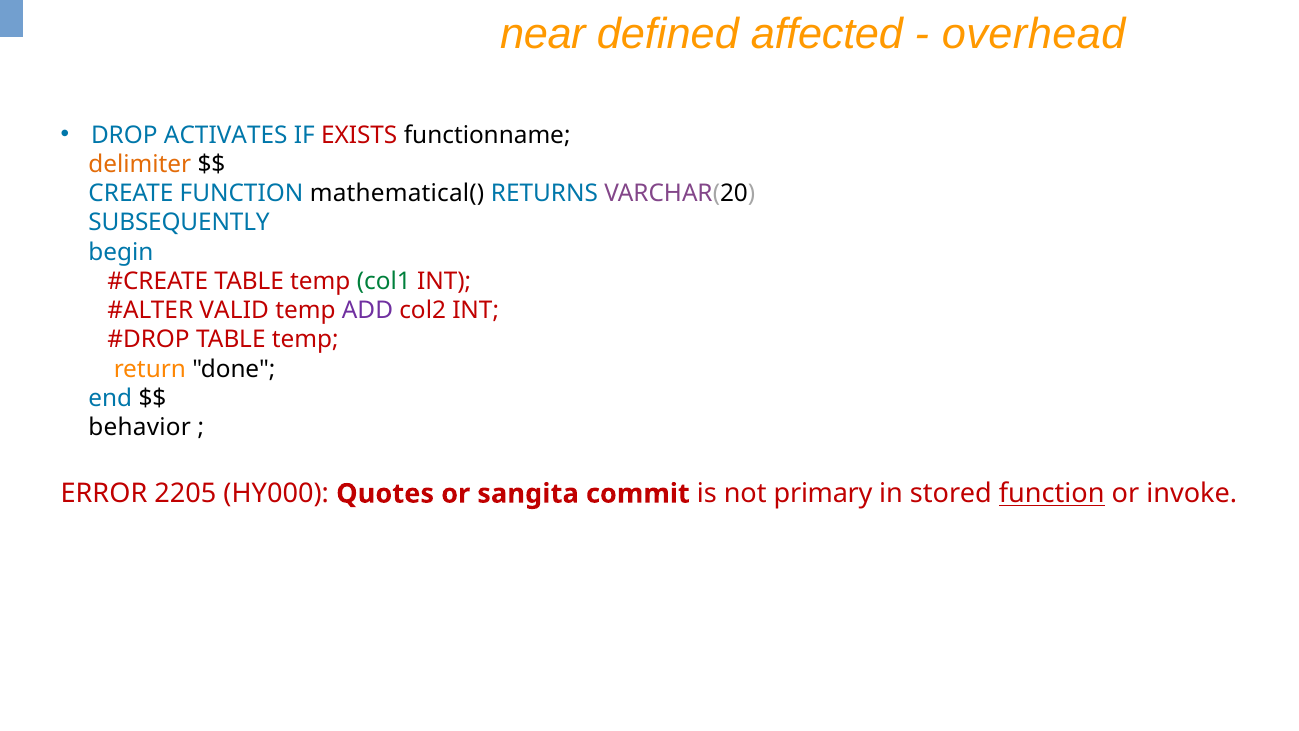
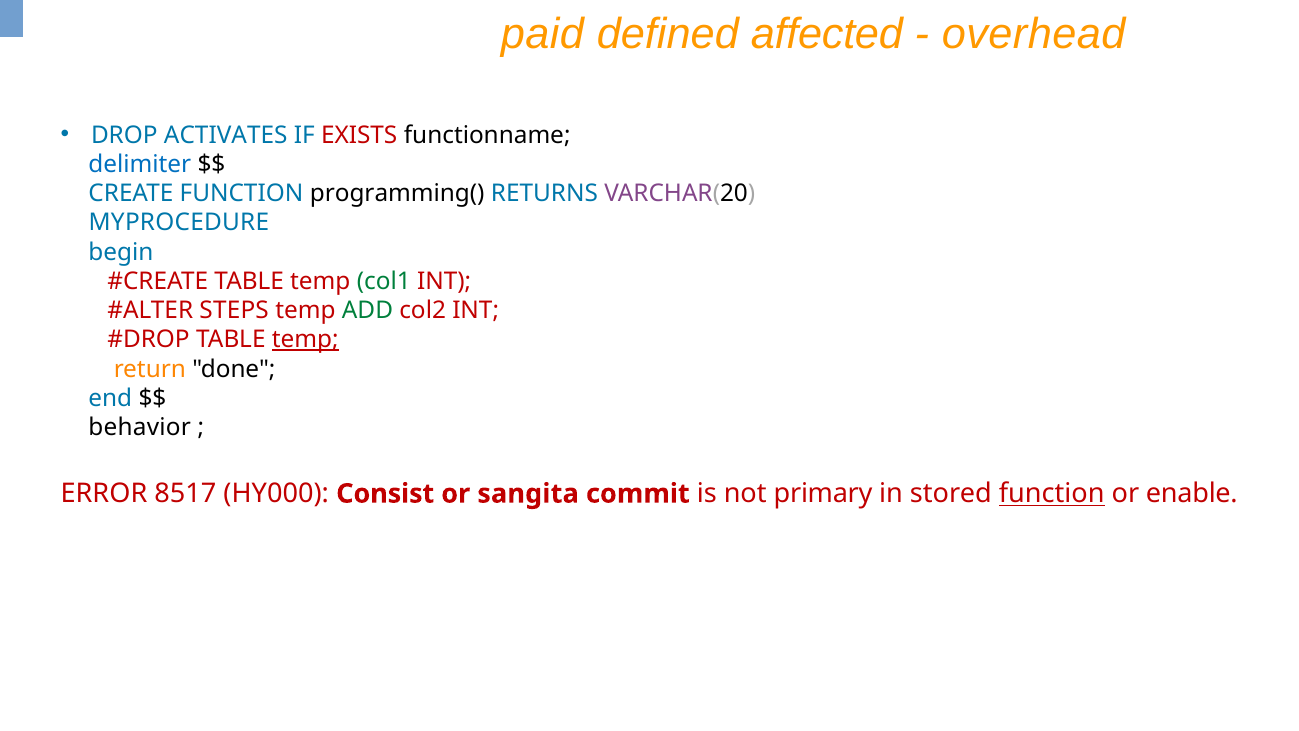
near: near -> paid (542, 34)
delimiter colour: orange -> blue (140, 164)
mathematical(: mathematical( -> programming( (397, 193)
SUBSEQUENTLY: SUBSEQUENTLY -> MYPROCEDURE (179, 223)
VALID: VALID -> STEPS (234, 310)
ADD colour: purple -> green (367, 310)
temp underline: none -> present (305, 340)
2205: 2205 -> 8517 (185, 493)
Quotes: Quotes -> Consist (385, 493)
invoke: invoke -> enable (1192, 493)
